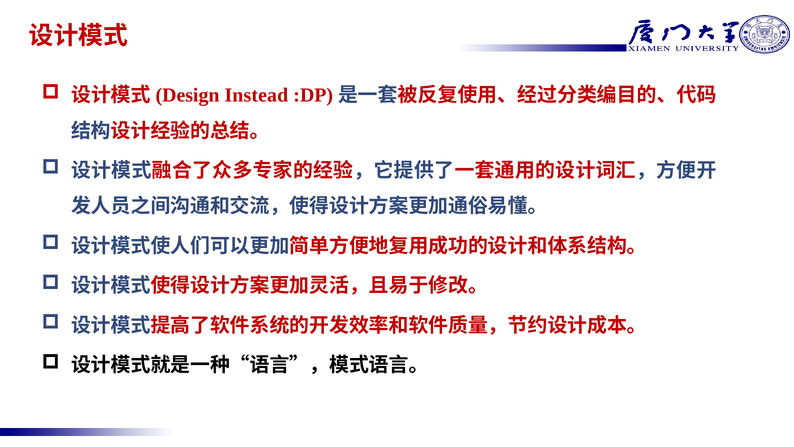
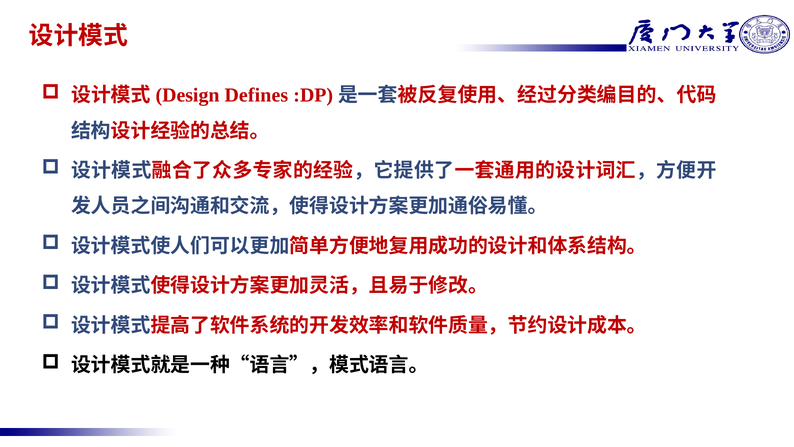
Instead: Instead -> Defines (256, 95)
